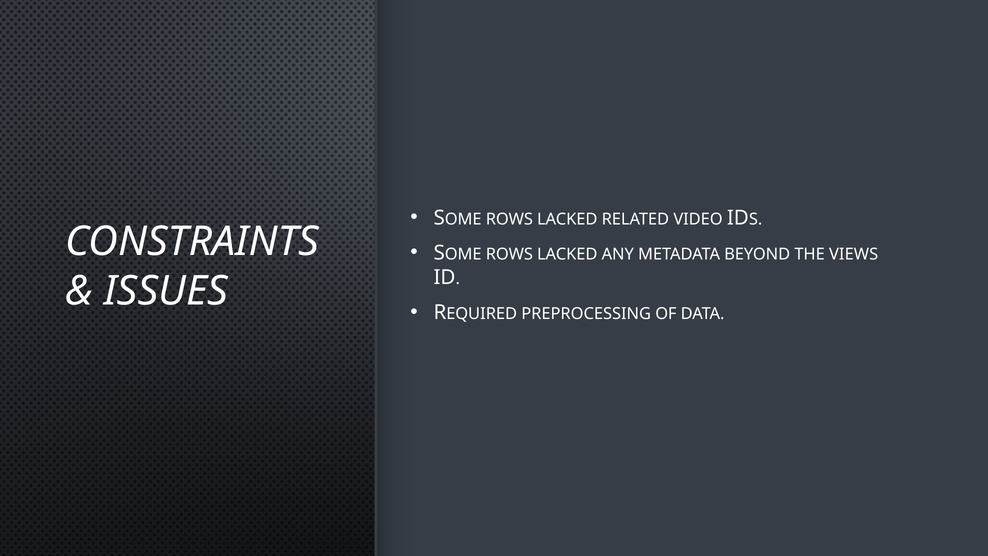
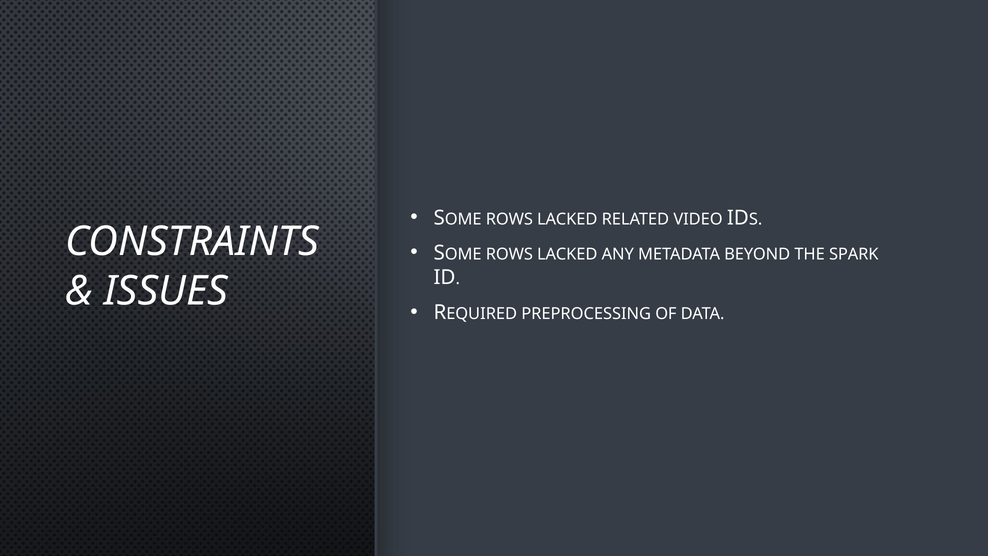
VIEWS: VIEWS -> SPARK (854, 254)
